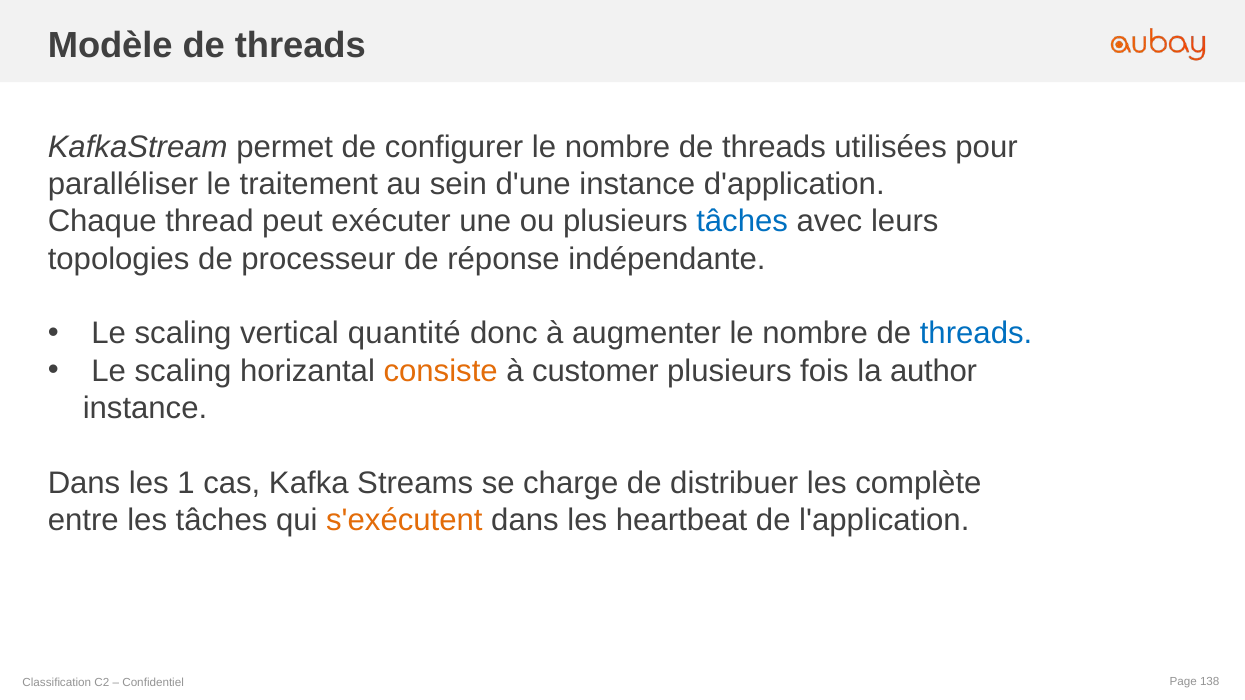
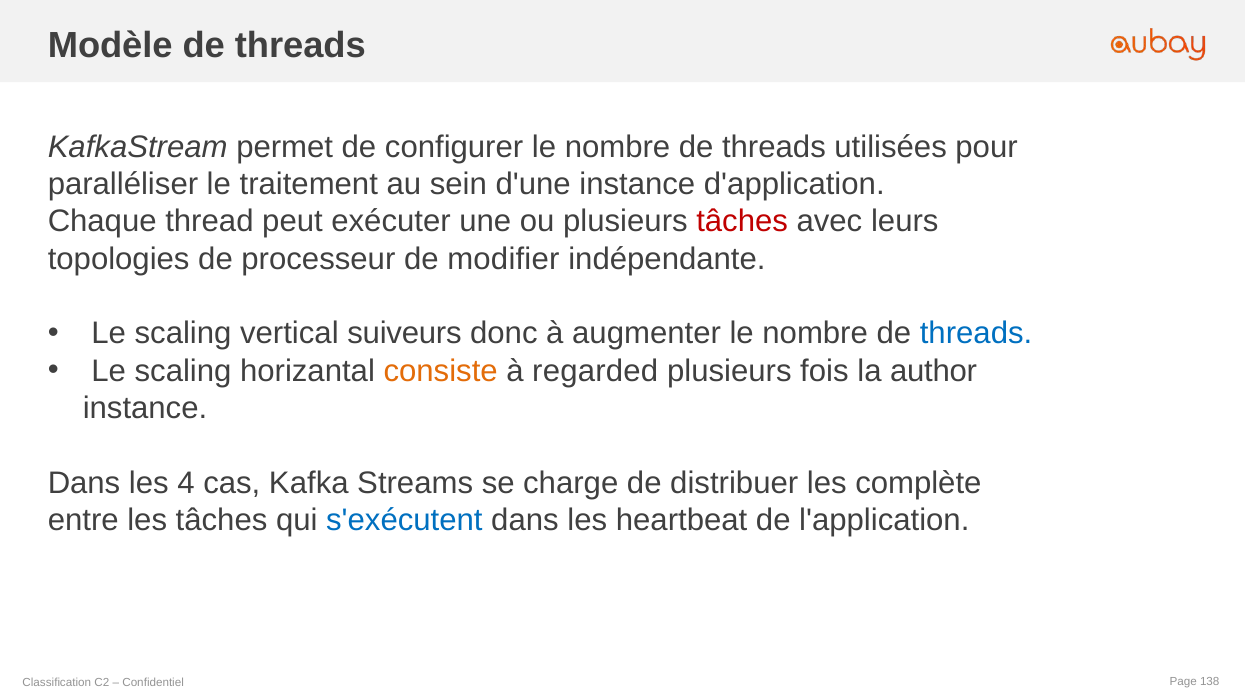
tâches colour: blue -> red (742, 222)
réponse: réponse -> modifier (503, 259)
quantité: quantité -> suiveurs (405, 334)
customer: customer -> regarded (595, 371)
1: 1 -> 4 (186, 483)
s'exécutent colour: orange -> blue (404, 521)
